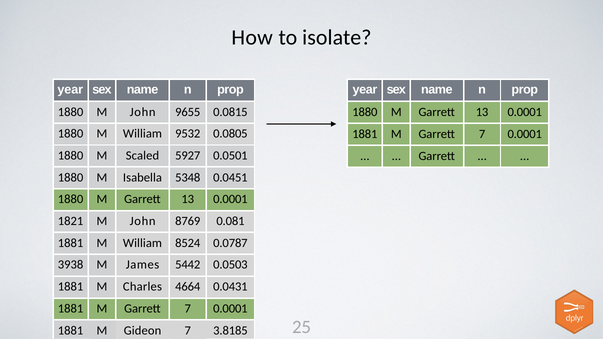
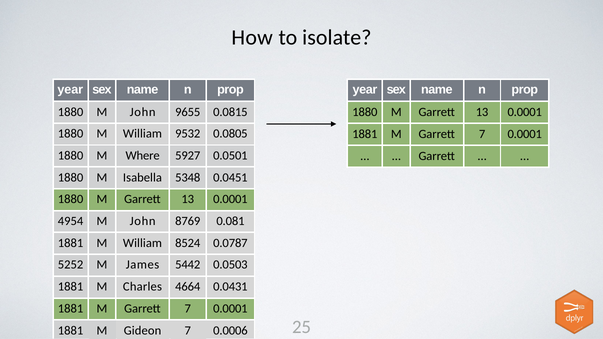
Scaled: Scaled -> Where (143, 156)
1821: 1821 -> 4954 (71, 221)
3938: 3938 -> 5252 (71, 265)
3.8185: 3.8185 -> 0.0006 (230, 331)
